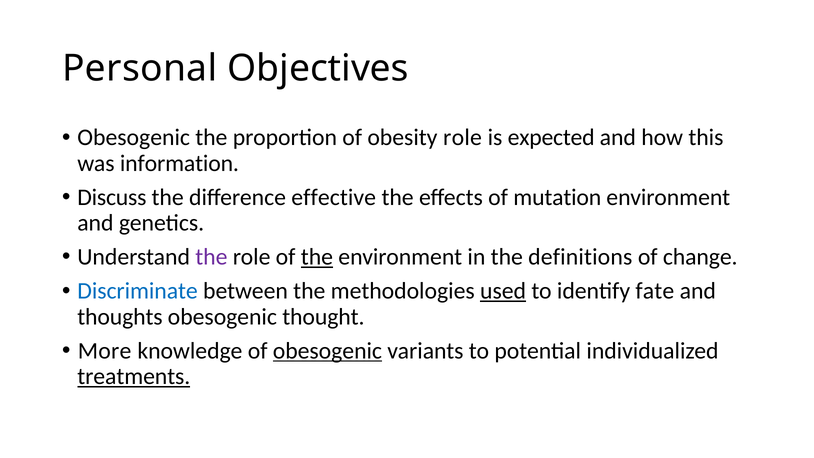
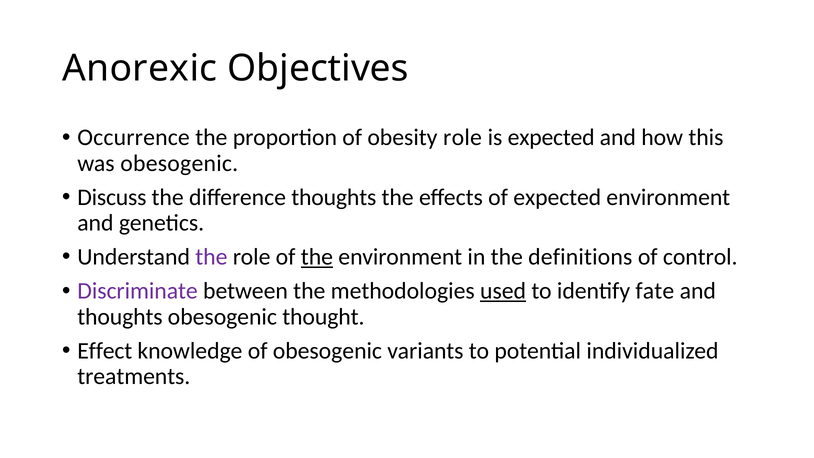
Personal: Personal -> Anorexic (140, 68)
Obesogenic: Obesogenic -> Occurrence (134, 138)
was information: information -> obesogenic (179, 163)
difference effective: effective -> thoughts (334, 197)
of mutation: mutation -> expected (557, 197)
change: change -> control (700, 257)
Discriminate colour: blue -> purple (138, 291)
More: More -> Effect (105, 351)
obesogenic underline: present -> none (327, 351)
treatments underline: present -> none (134, 376)
